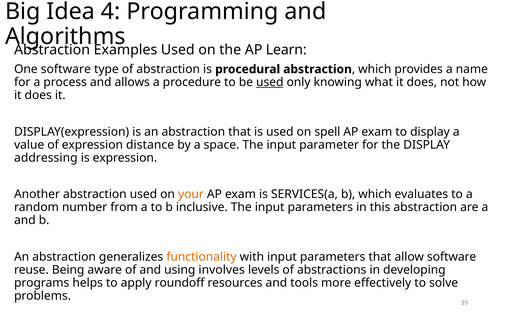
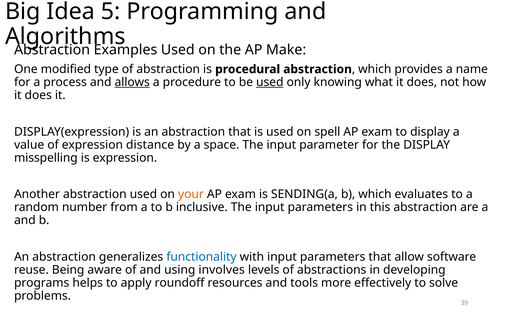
4: 4 -> 5 (111, 11)
Learn: Learn -> Make (286, 50)
One software: software -> modified (66, 69)
allows underline: none -> present (132, 82)
addressing: addressing -> misspelling (46, 158)
SERVICES(a: SERVICES(a -> SENDING(a (304, 194)
functionality colour: orange -> blue (201, 256)
